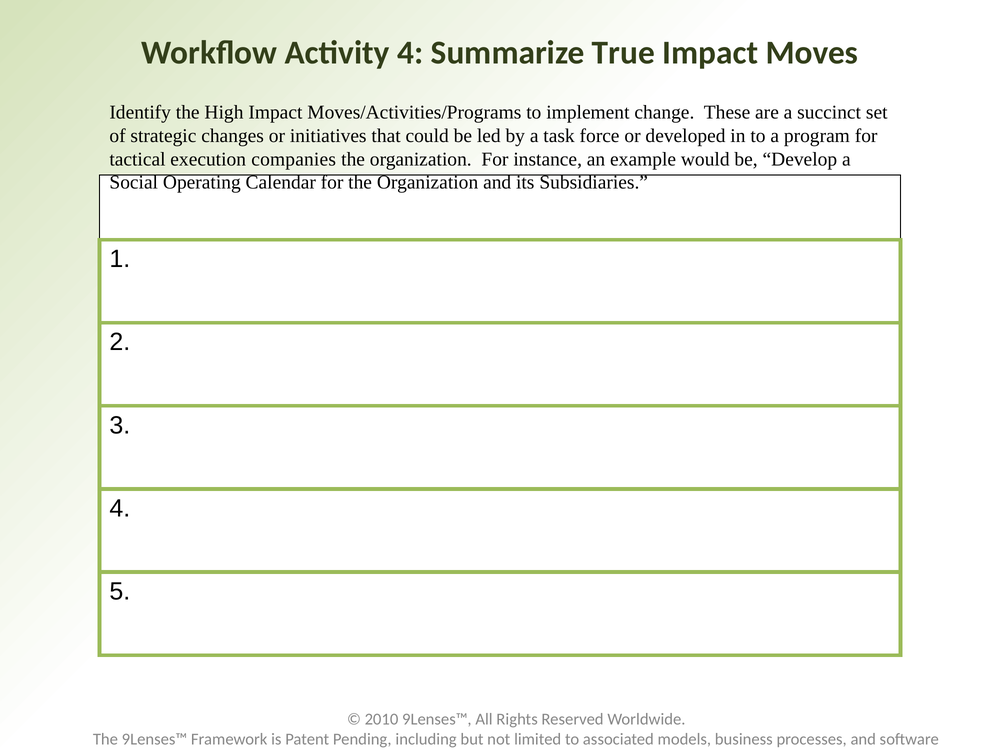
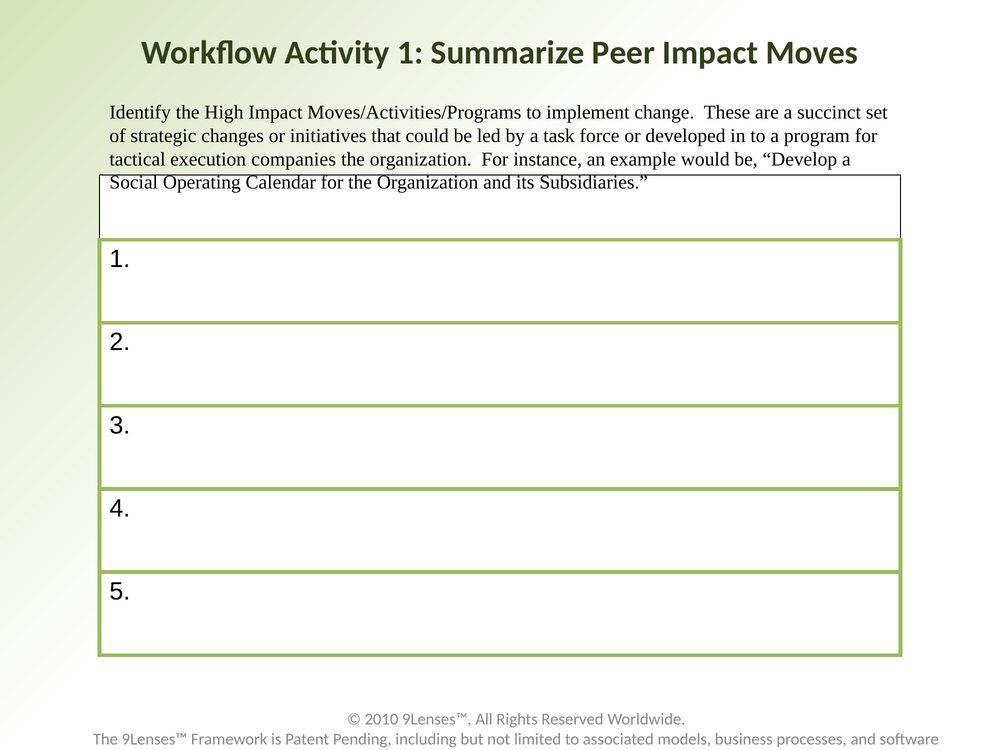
Activity 4: 4 -> 1 (410, 53)
True: True -> Peer (623, 53)
